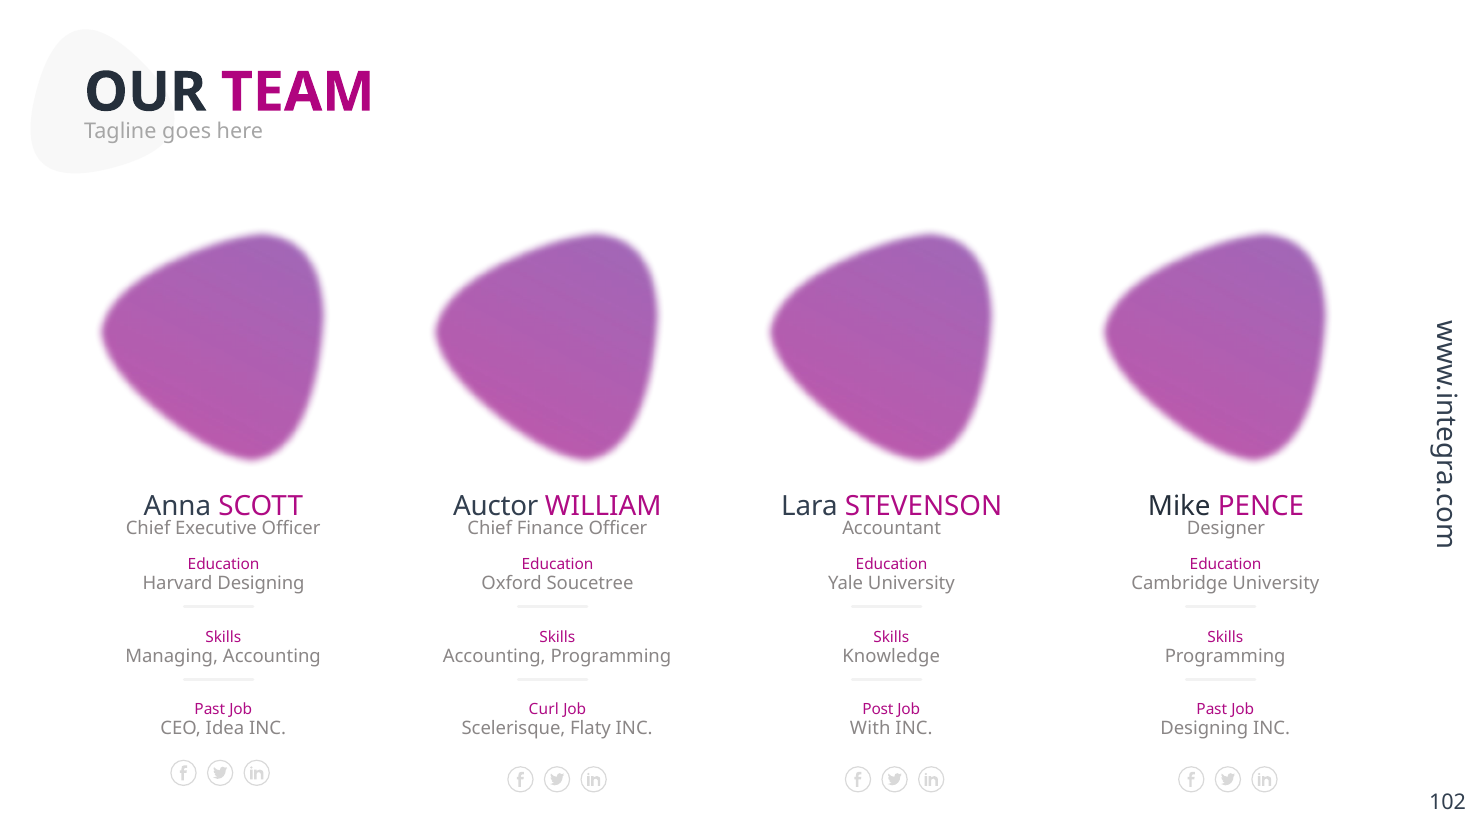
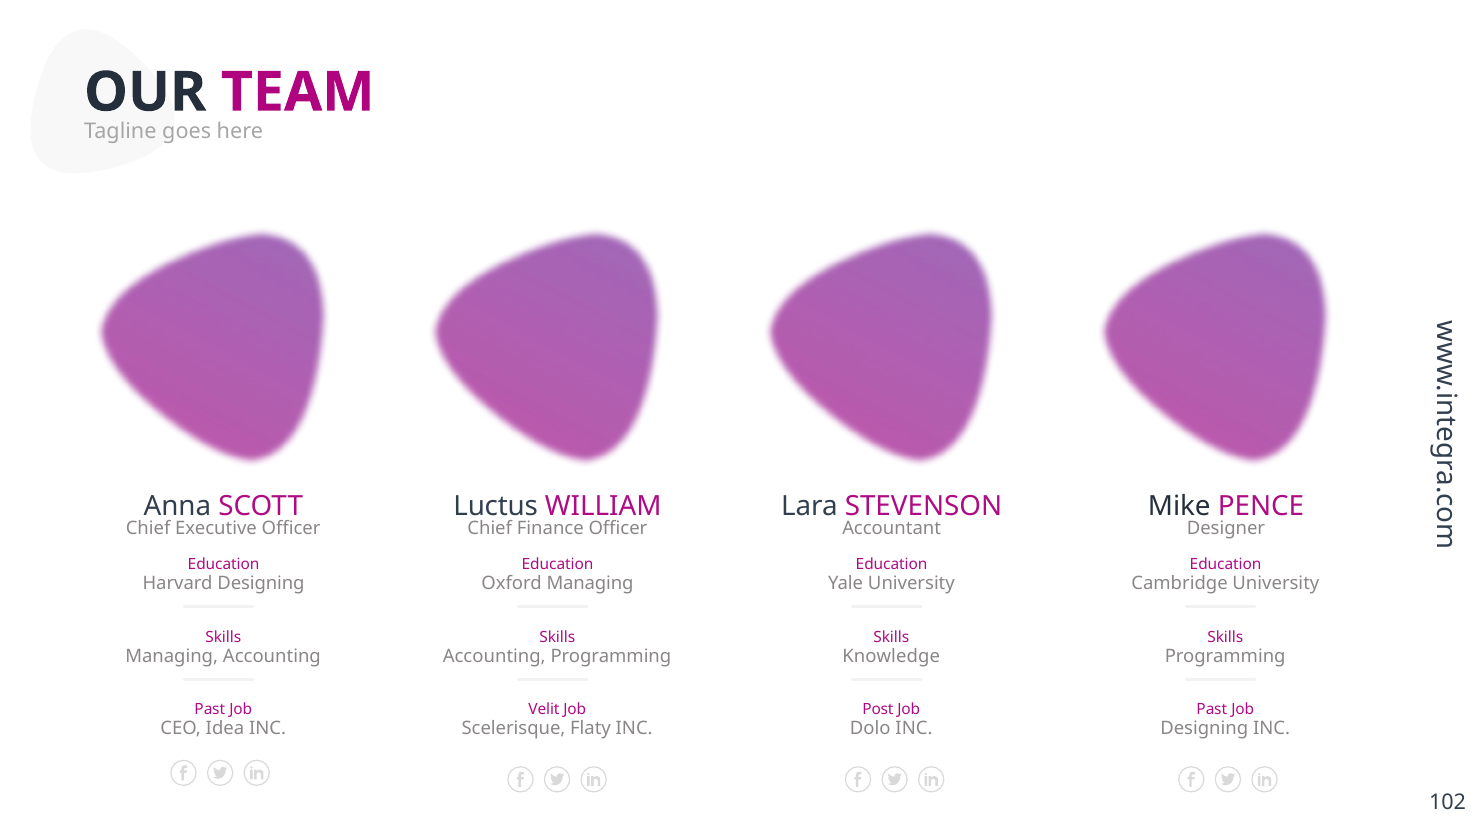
Auctor: Auctor -> Luctus (496, 506)
Oxford Soucetree: Soucetree -> Managing (590, 583)
Curl: Curl -> Velit (544, 709)
With: With -> Dolo (870, 728)
